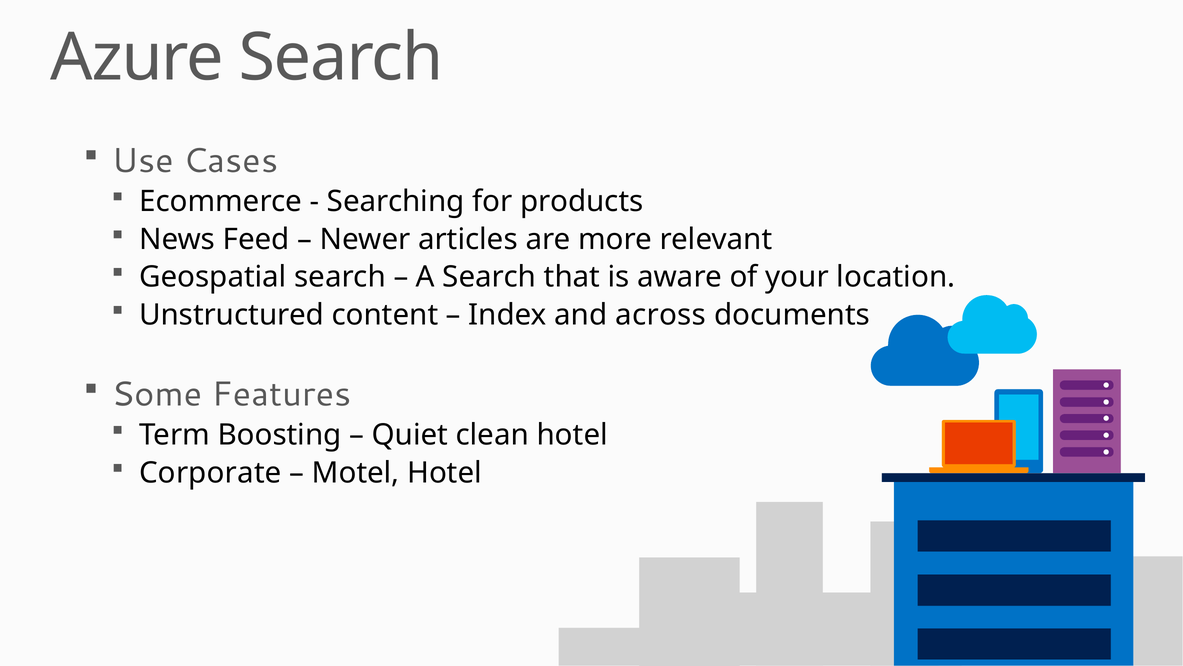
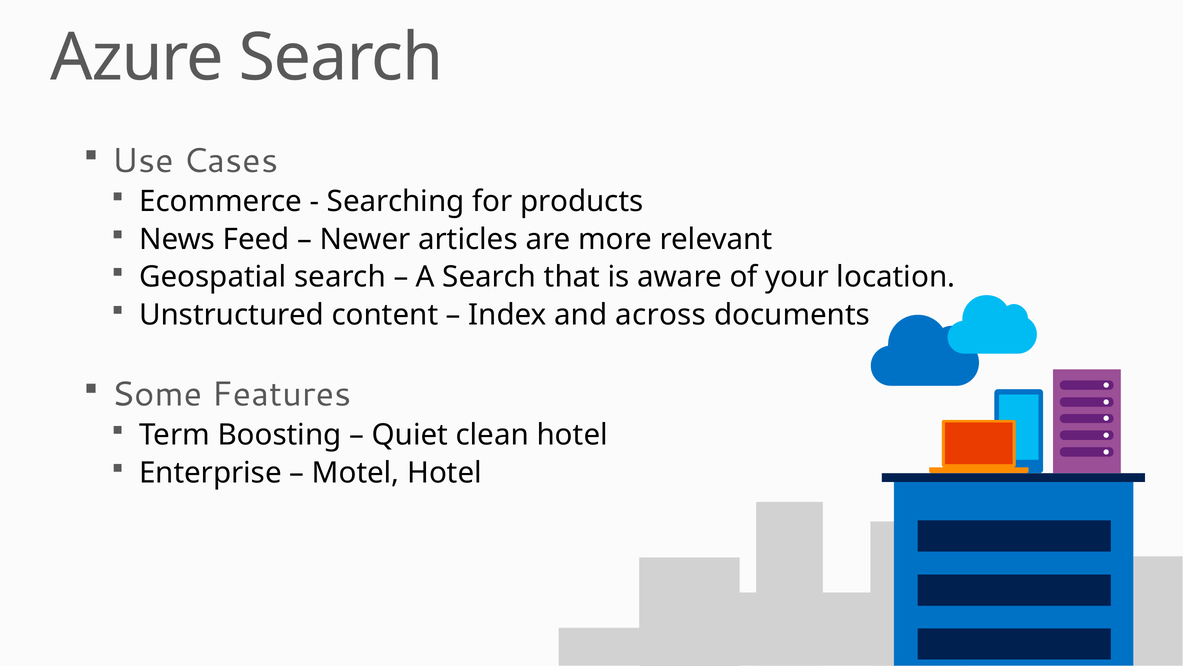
Corporate: Corporate -> Enterprise (210, 472)
